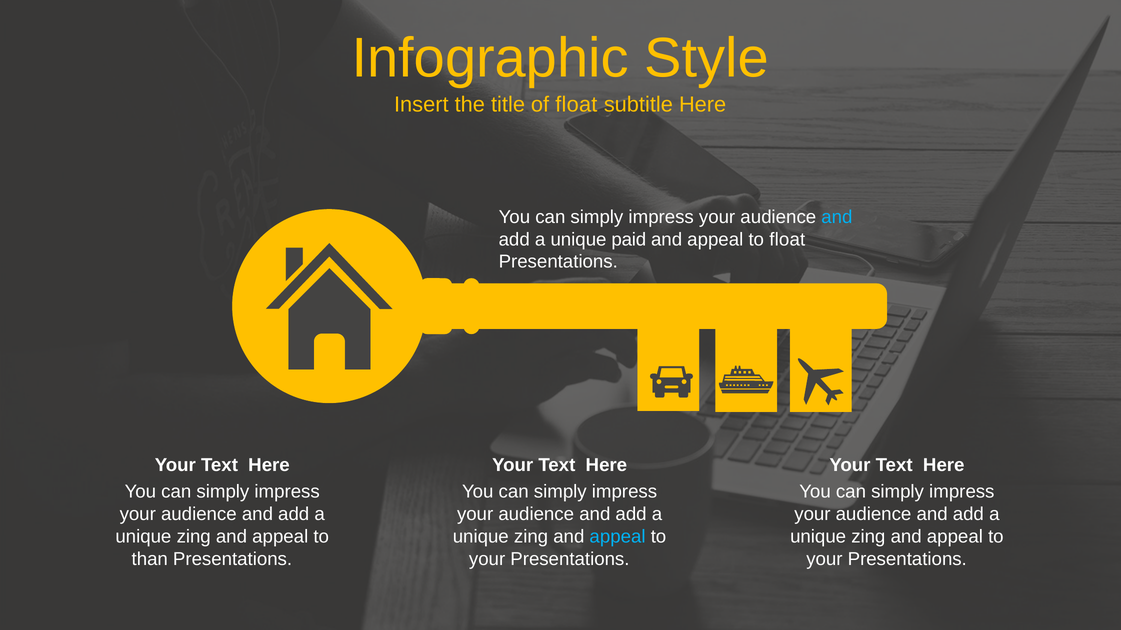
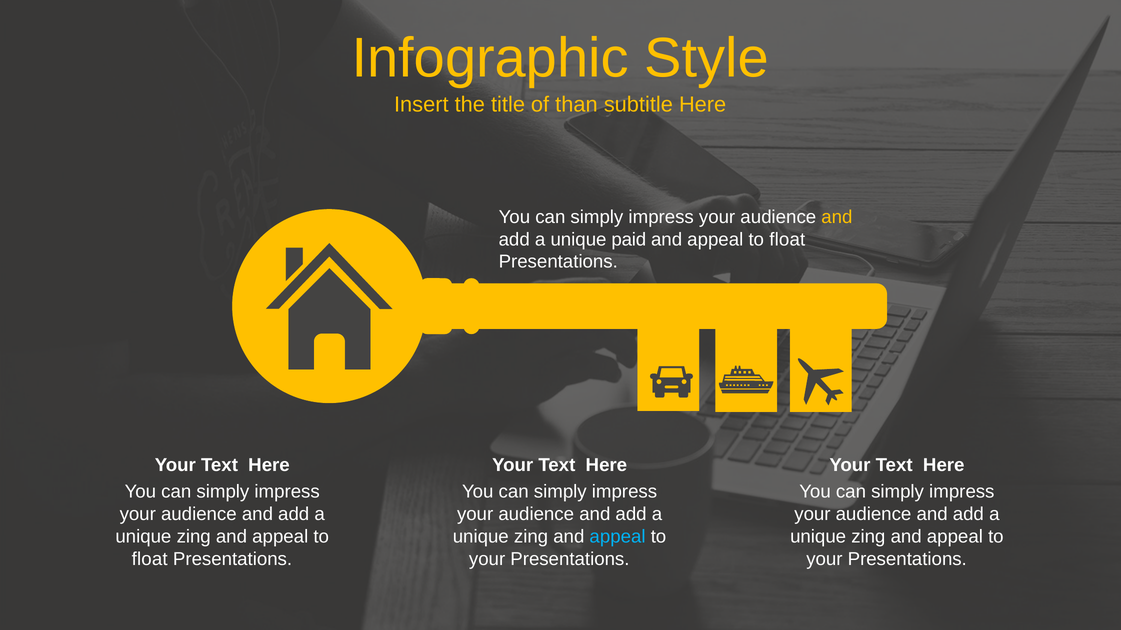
of float: float -> than (576, 105)
and colour: light blue -> yellow (837, 217)
than: than -> float (150, 560)
